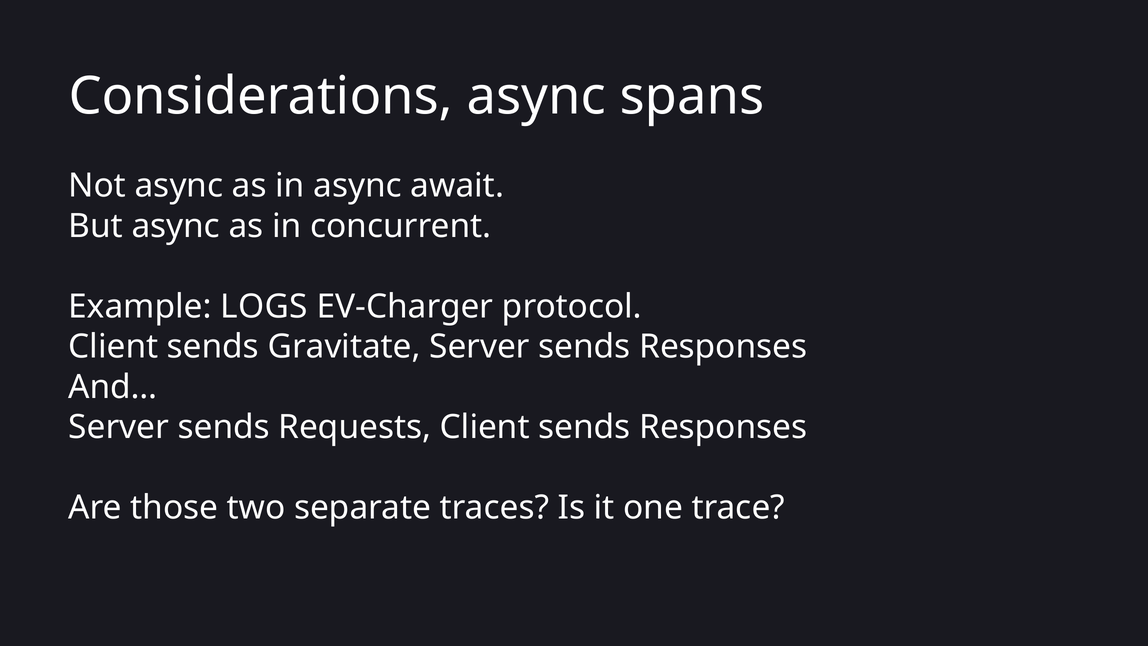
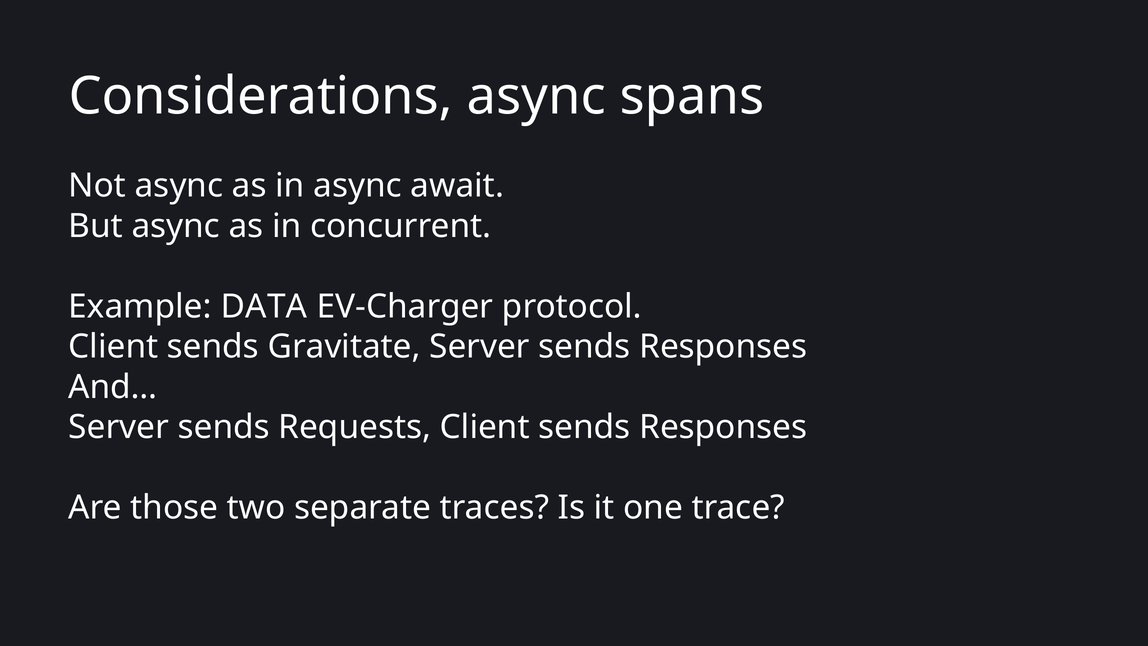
LOGS: LOGS -> DATA (264, 306)
